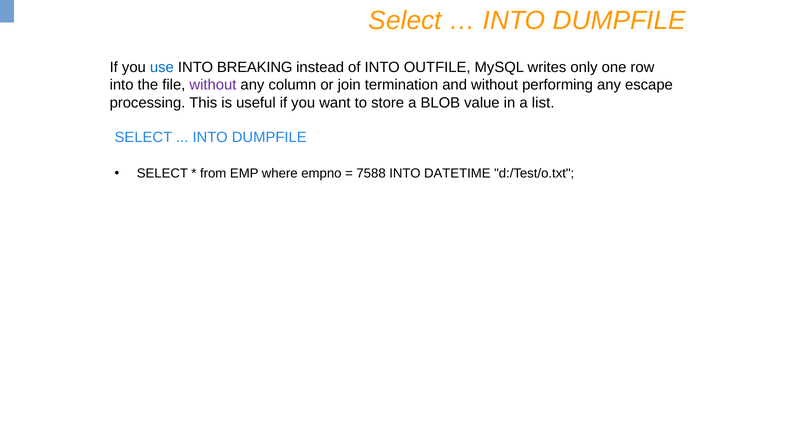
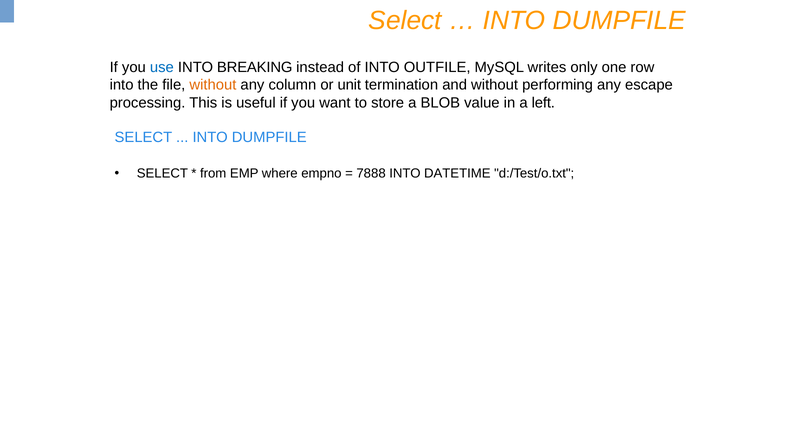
without colour: purple -> orange (213, 85)
join: join -> unit (349, 85)
list: list -> left (543, 103)
7588: 7588 -> 7888 (371, 173)
